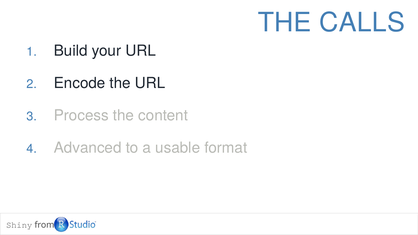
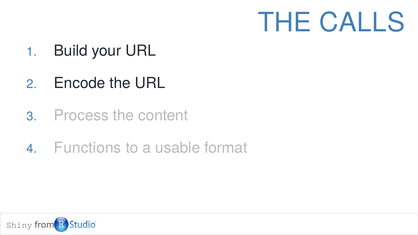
Advanced: Advanced -> Functions (88, 148)
